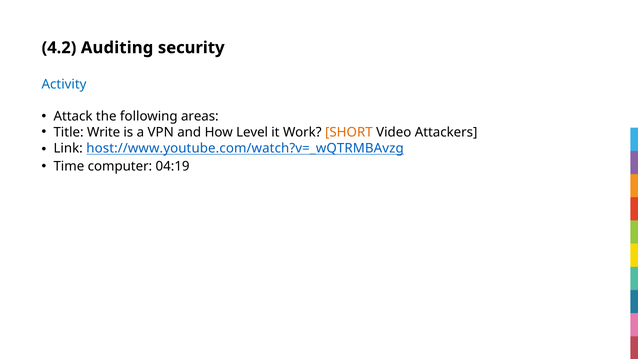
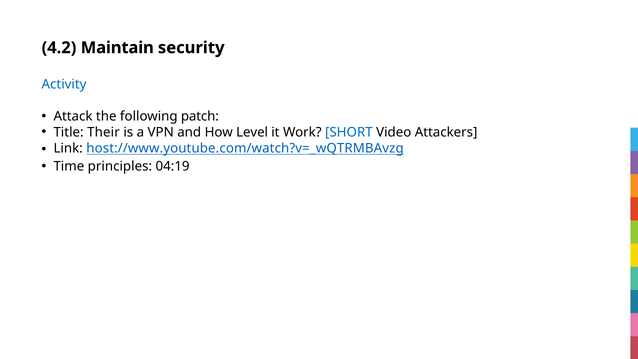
Auditing: Auditing -> Maintain (117, 48)
areas: areas -> patch (200, 116)
Write: Write -> Their (103, 132)
SHORT colour: orange -> blue (349, 132)
computer: computer -> principles (120, 166)
